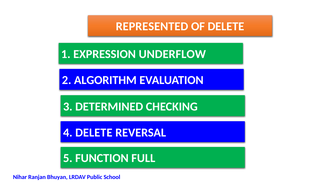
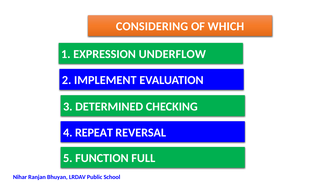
REPRESENTED: REPRESENTED -> CONSIDERING (152, 26)
OF DELETE: DELETE -> WHICH (226, 26)
ALGORITHM: ALGORITHM -> IMPLEMENT (105, 80)
4 DELETE: DELETE -> REPEAT (94, 133)
